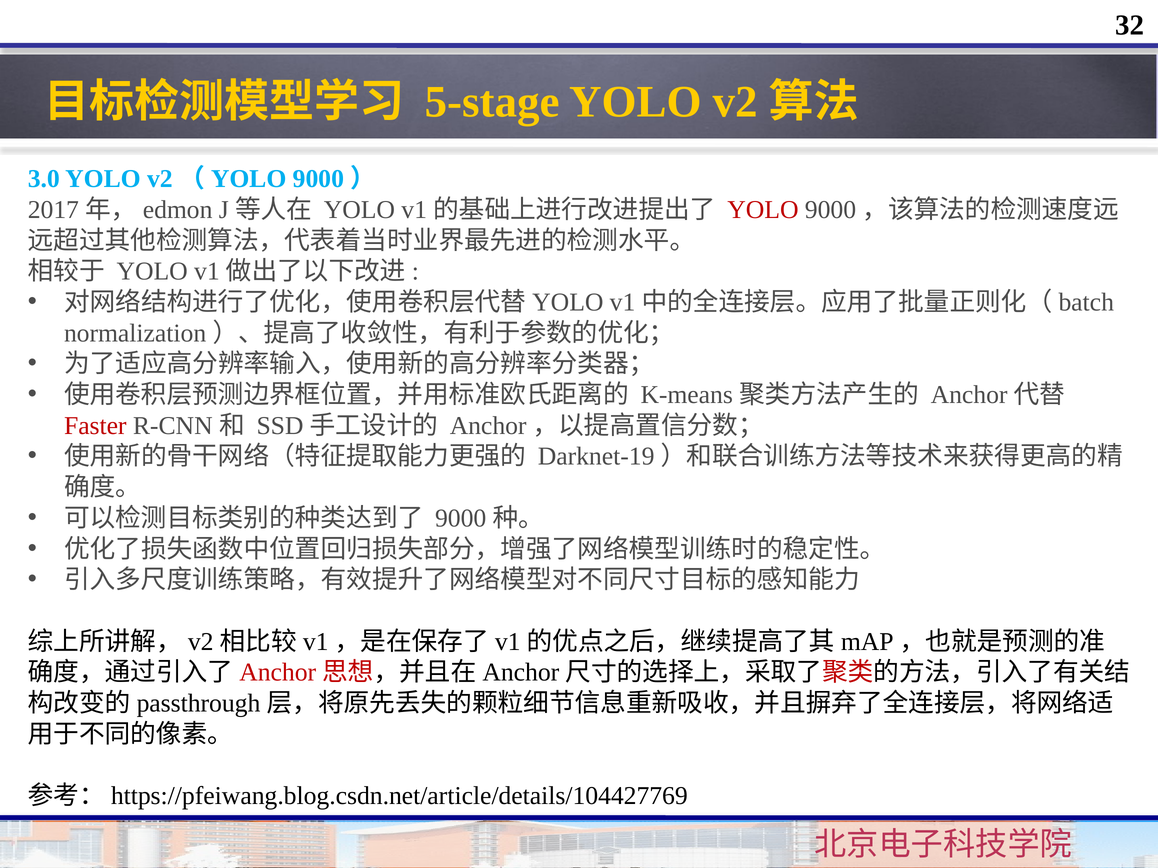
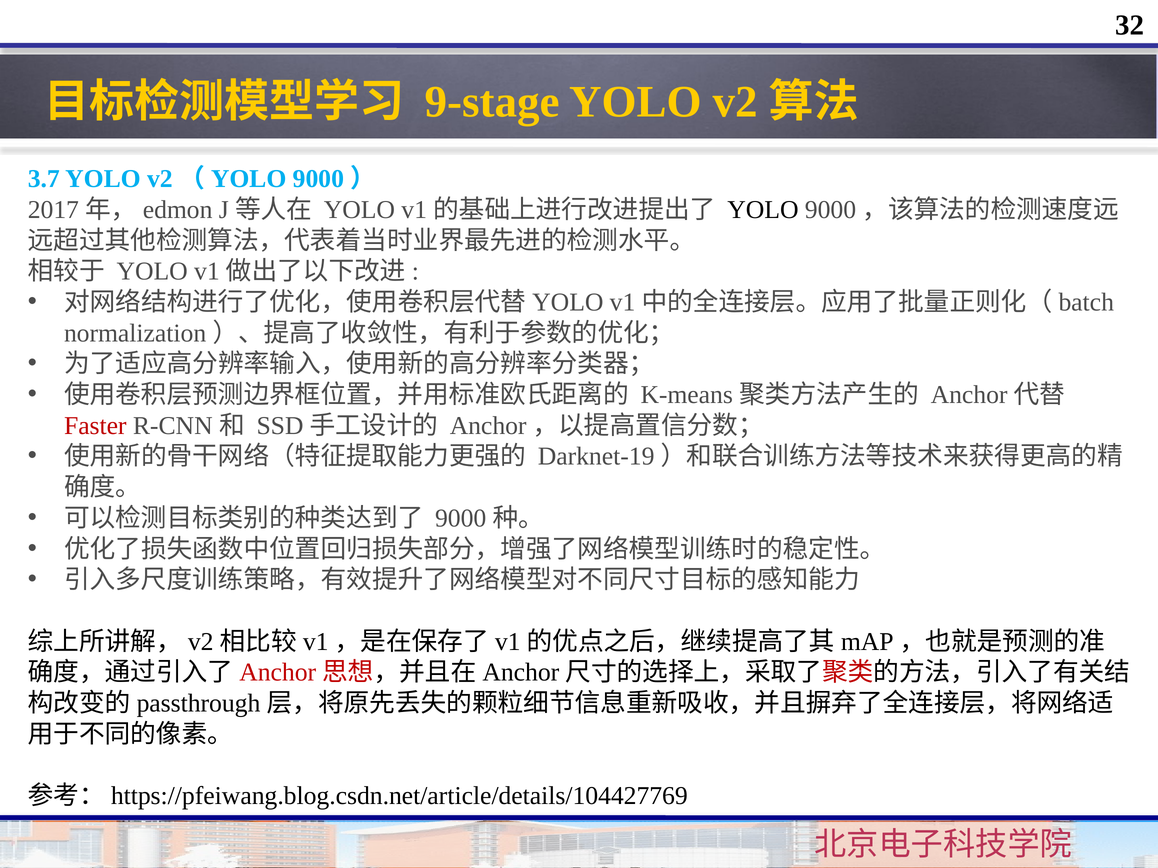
5-stage: 5-stage -> 9-stage (492, 102)
3.0: 3.0 -> 3.7 (44, 179)
YOLO colour: red -> black (763, 210)
